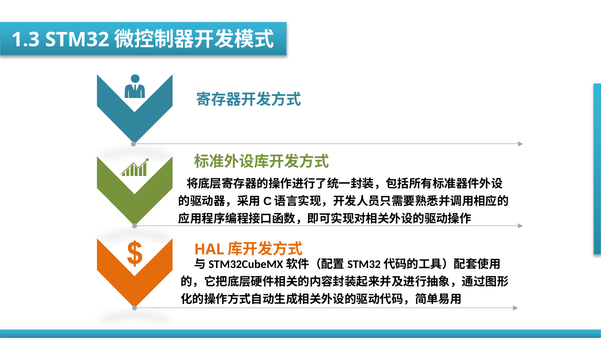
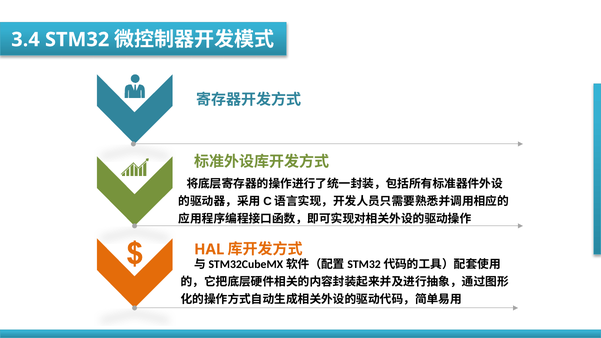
1.3: 1.3 -> 3.4 (25, 40)
